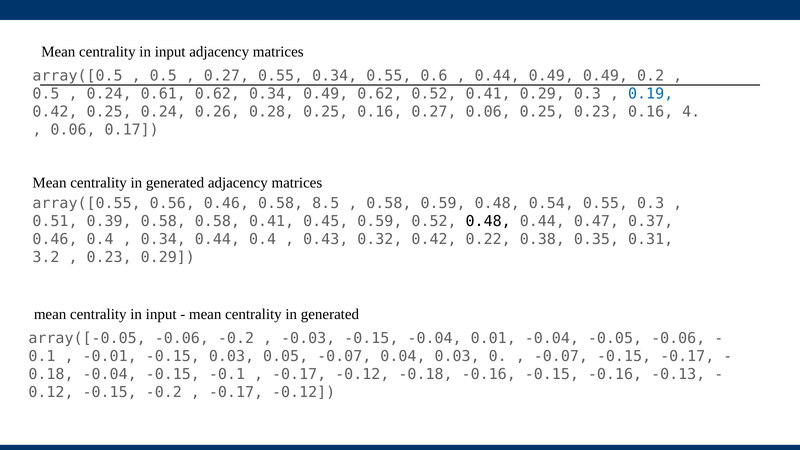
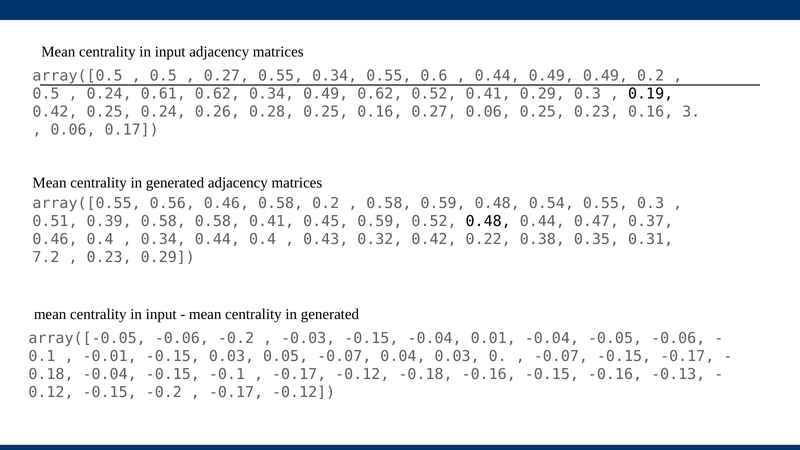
0.19 colour: blue -> black (651, 94)
4: 4 -> 3 (691, 112)
0.58 8.5: 8.5 -> 0.2 (326, 203)
3.2: 3.2 -> 7.2 (46, 257)
